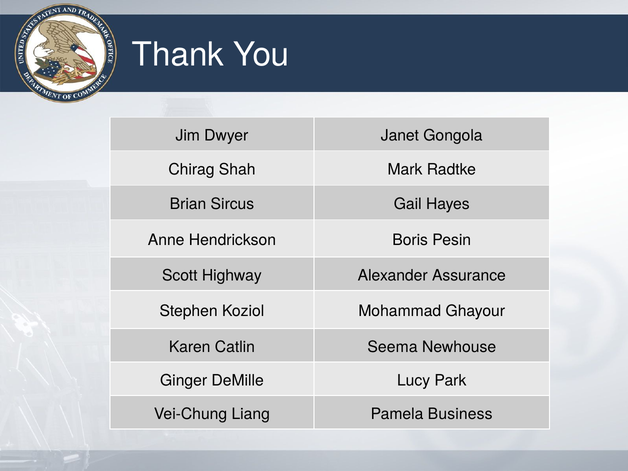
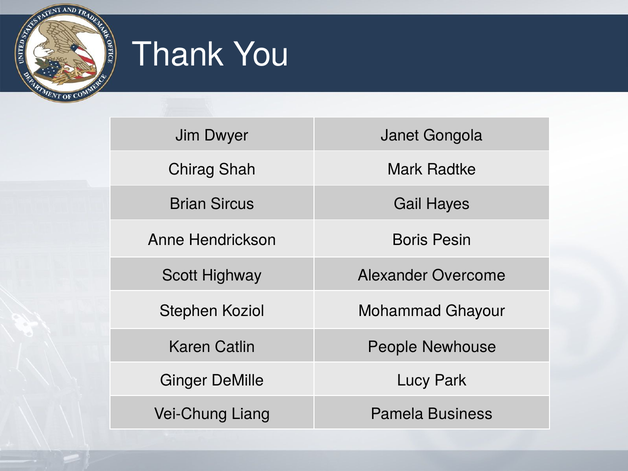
Assurance: Assurance -> Overcome (469, 275)
Seema: Seema -> People (392, 347)
